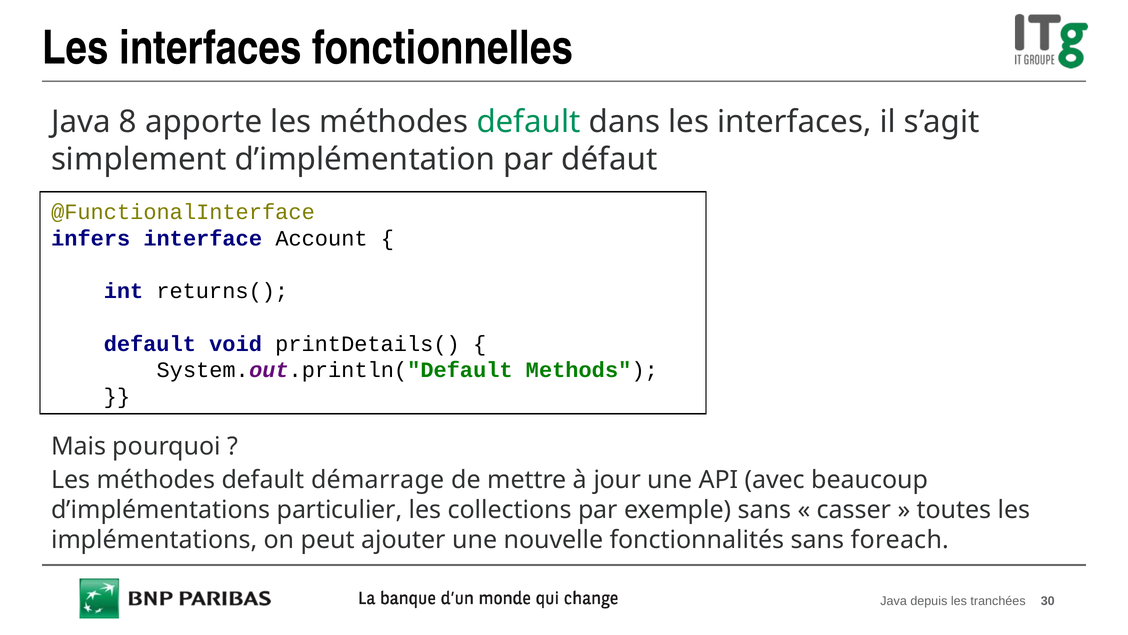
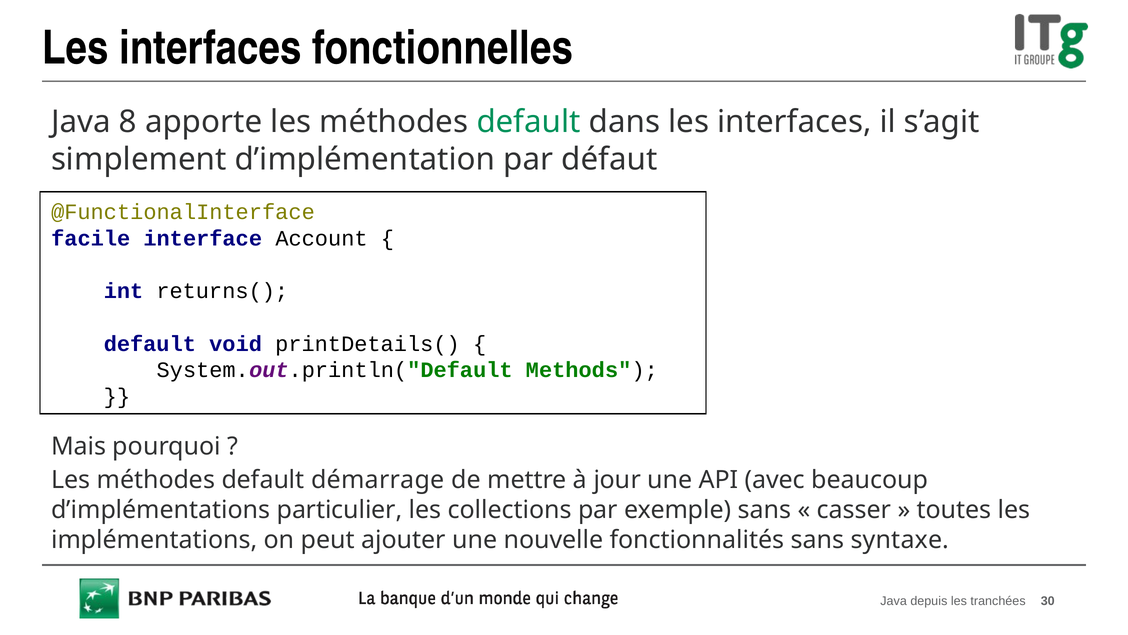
infers: infers -> facile (91, 238)
foreach: foreach -> syntaxe (900, 540)
